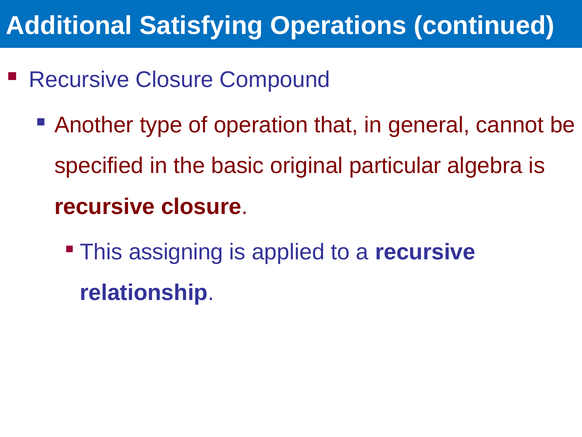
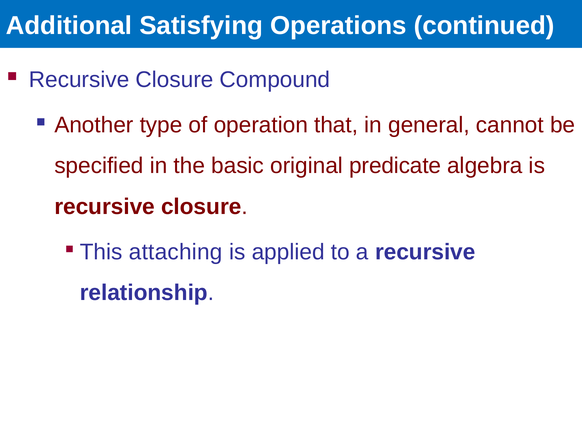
particular: particular -> predicate (395, 166)
assigning: assigning -> attaching (176, 252)
